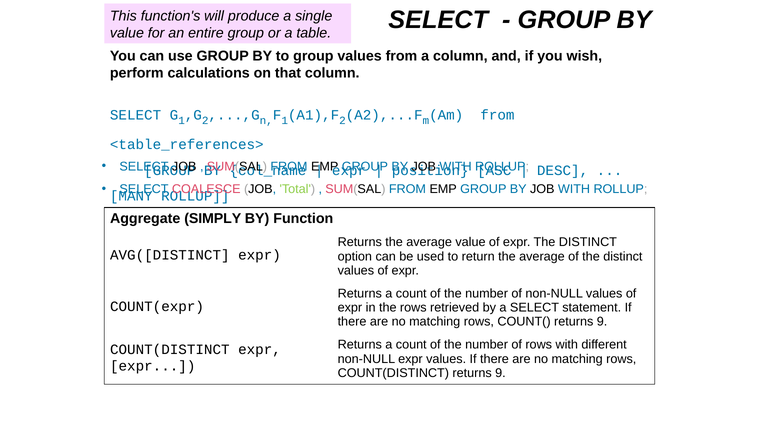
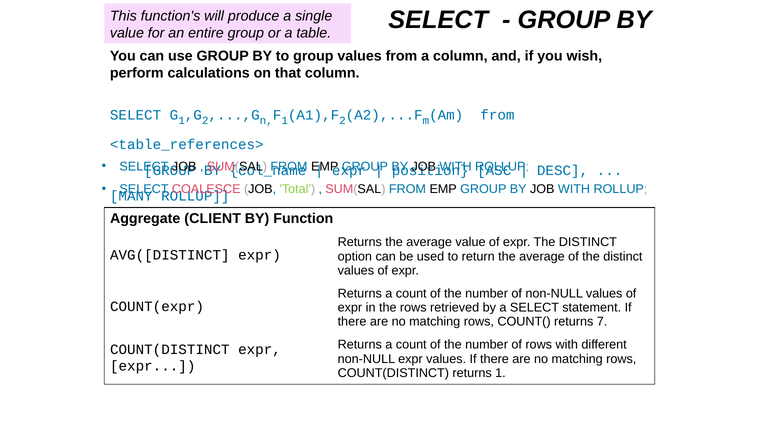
SIMPLY: SIMPLY -> CLIENT (213, 219)
COUNT( returns 9: 9 -> 7 (602, 322)
COUNT(DISTINCT returns 9: 9 -> 1 (500, 373)
